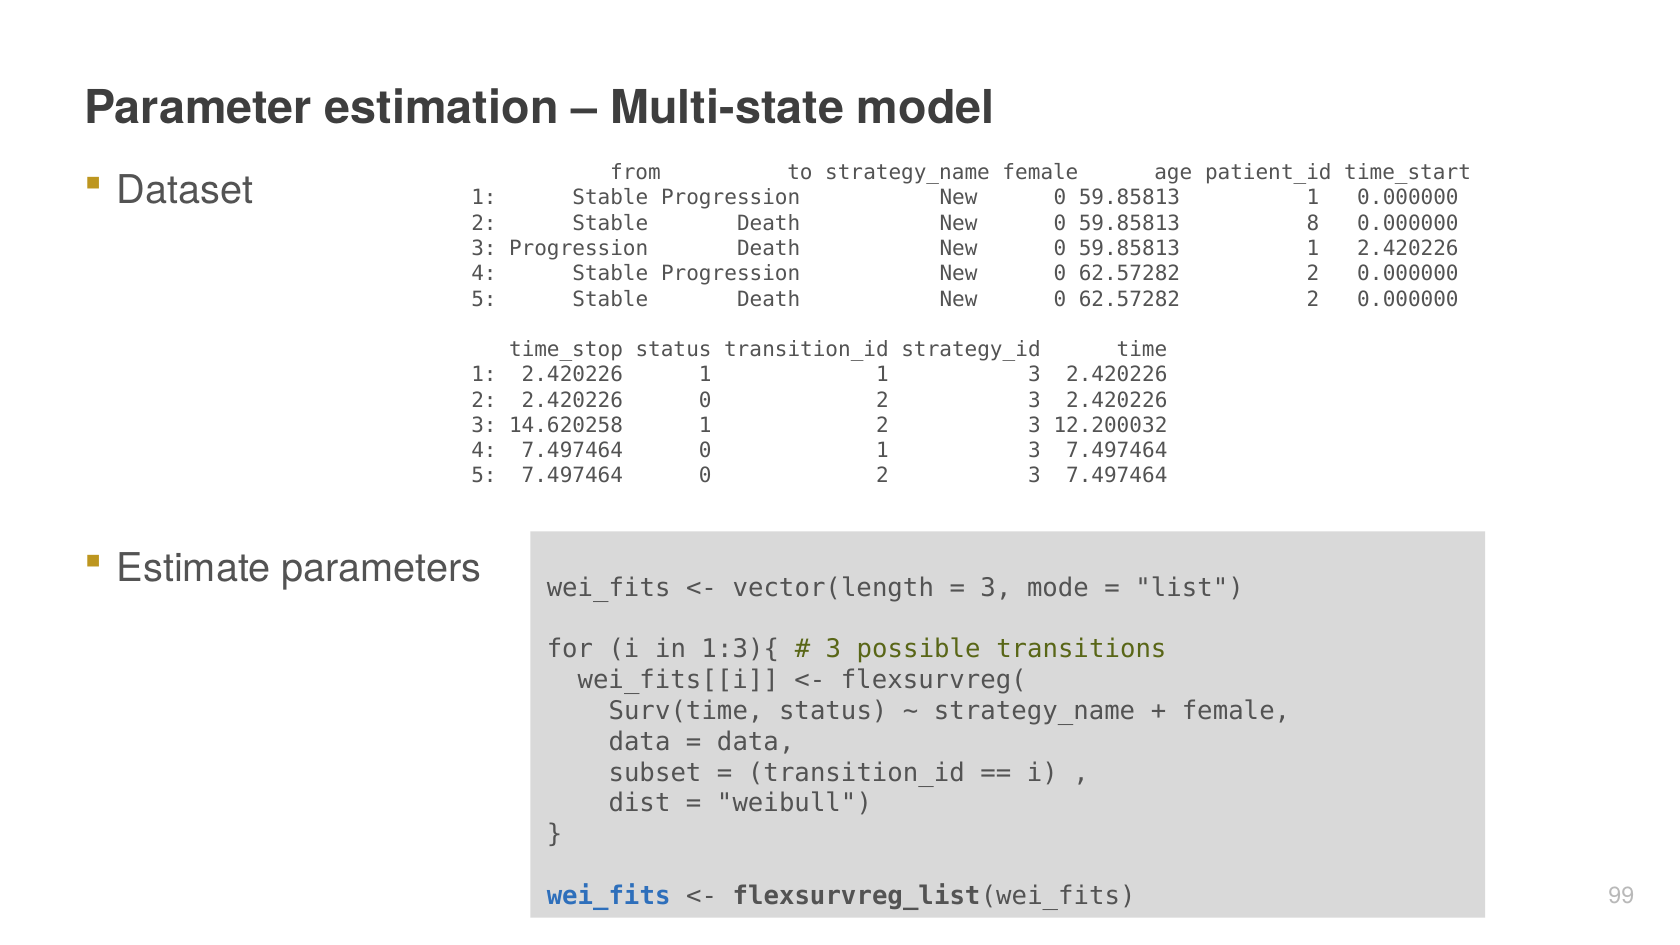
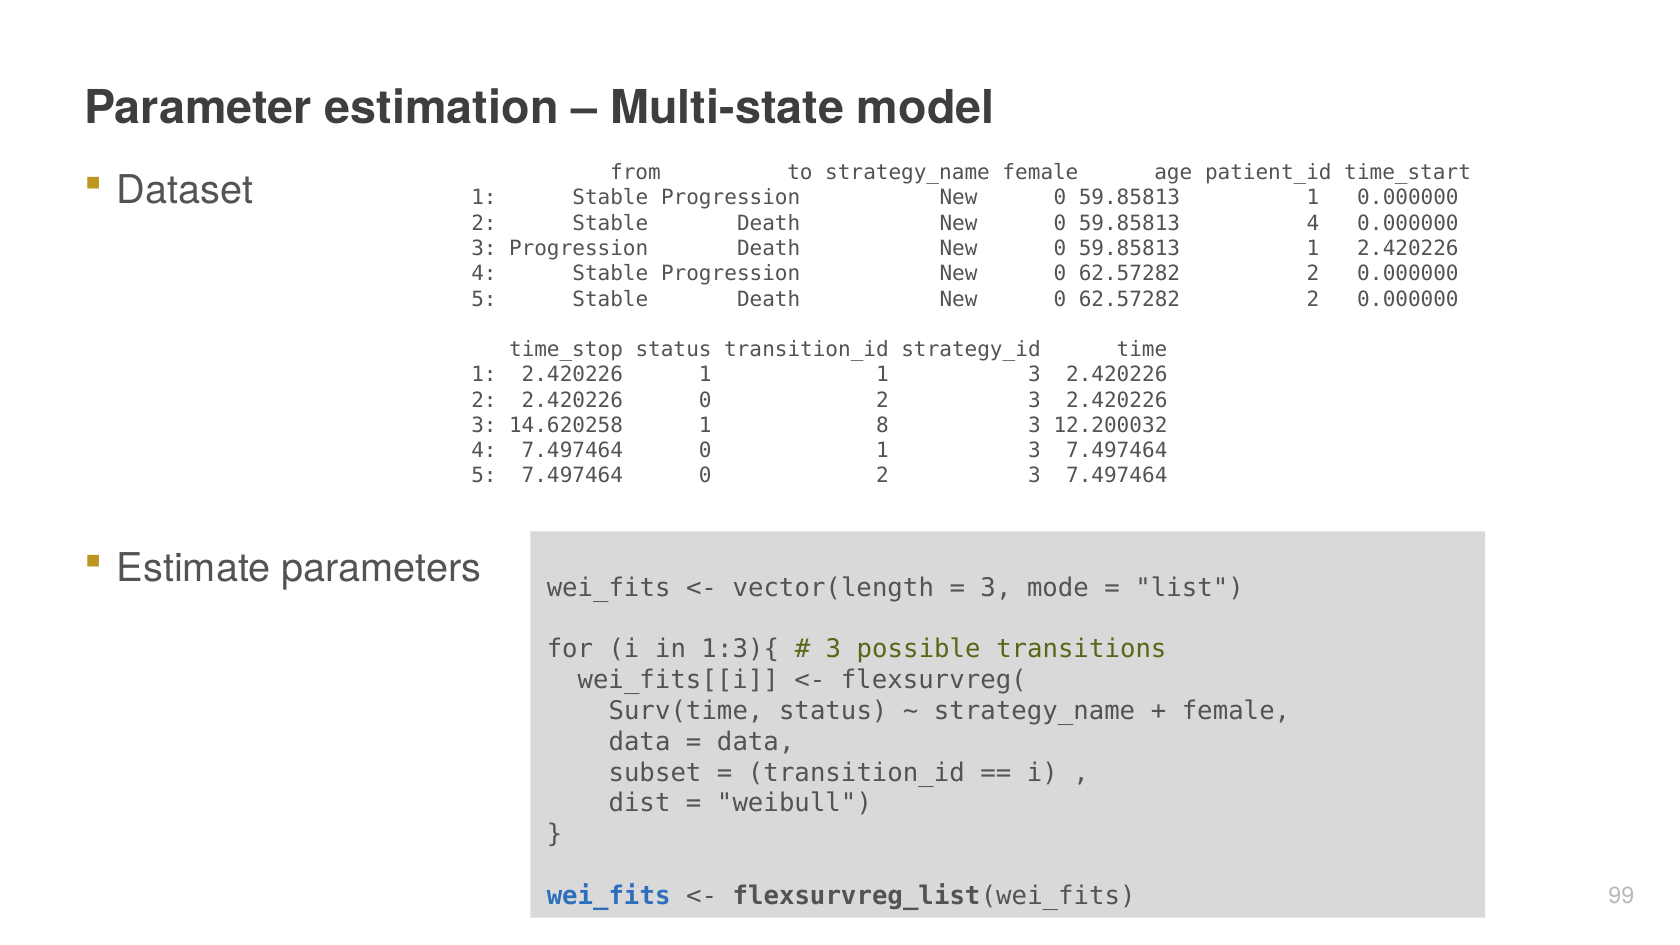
59.85813 8: 8 -> 4 (1313, 223)
1 2: 2 -> 8 (882, 425)
